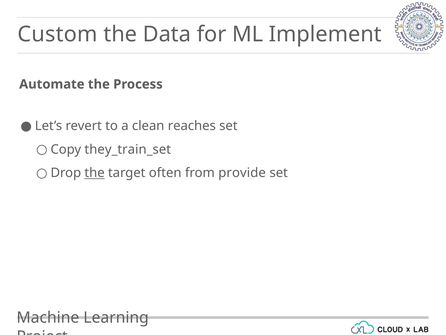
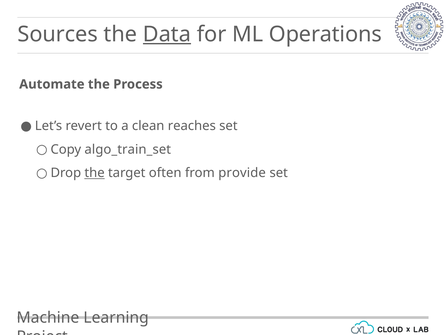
Custom: Custom -> Sources (58, 34)
Data underline: none -> present (167, 34)
Implement: Implement -> Operations (325, 34)
they_train_set: they_train_set -> algo_train_set (128, 149)
